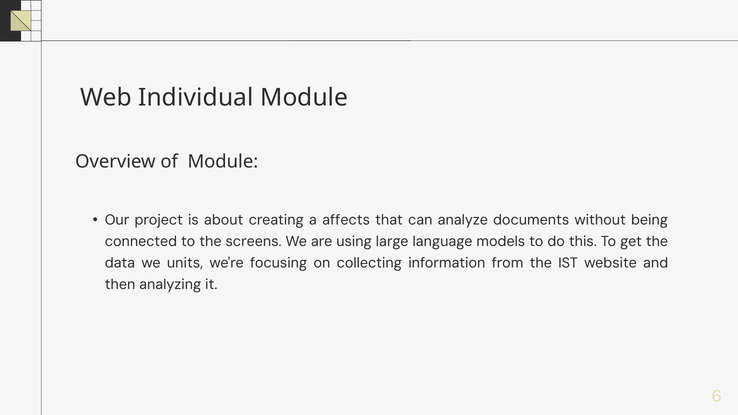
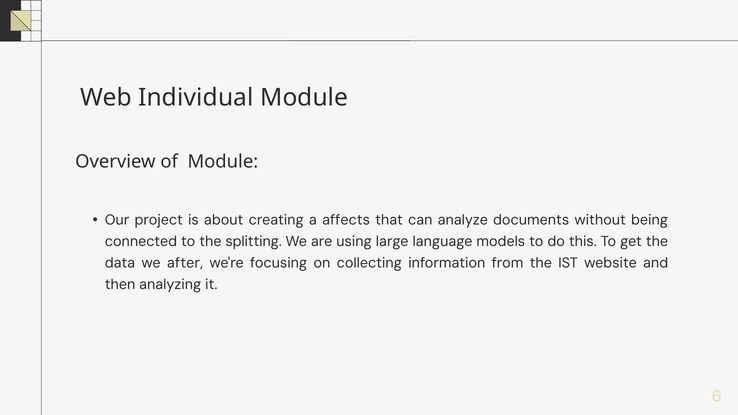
screens: screens -> splitting (254, 242)
units: units -> after (185, 263)
